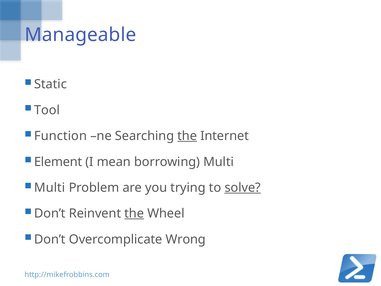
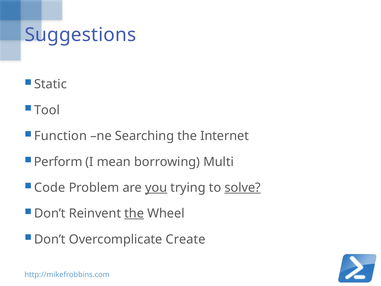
Manageable: Manageable -> Suggestions (80, 35)
the underline: present -> none (187, 136)
Element: Element -> Perform (58, 162)
Multi: Multi -> Code (50, 187)
you underline: none -> present (156, 187)
Wrong: Wrong -> Create (186, 239)
